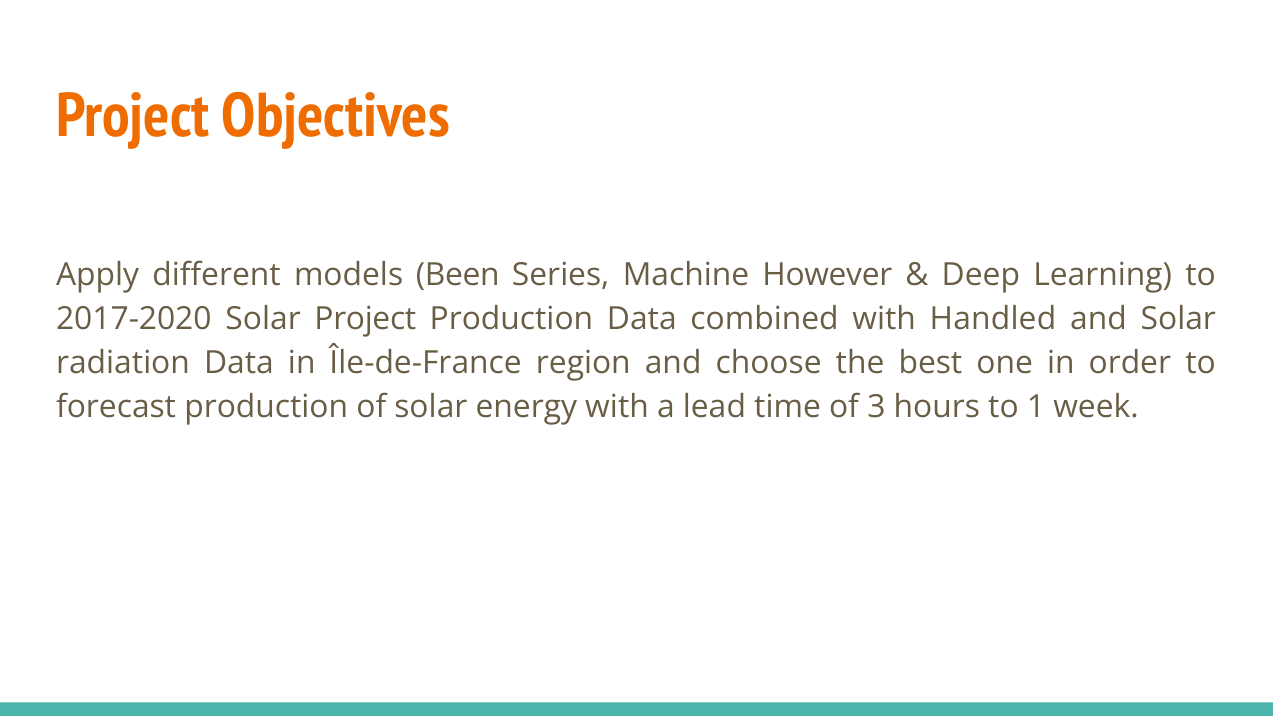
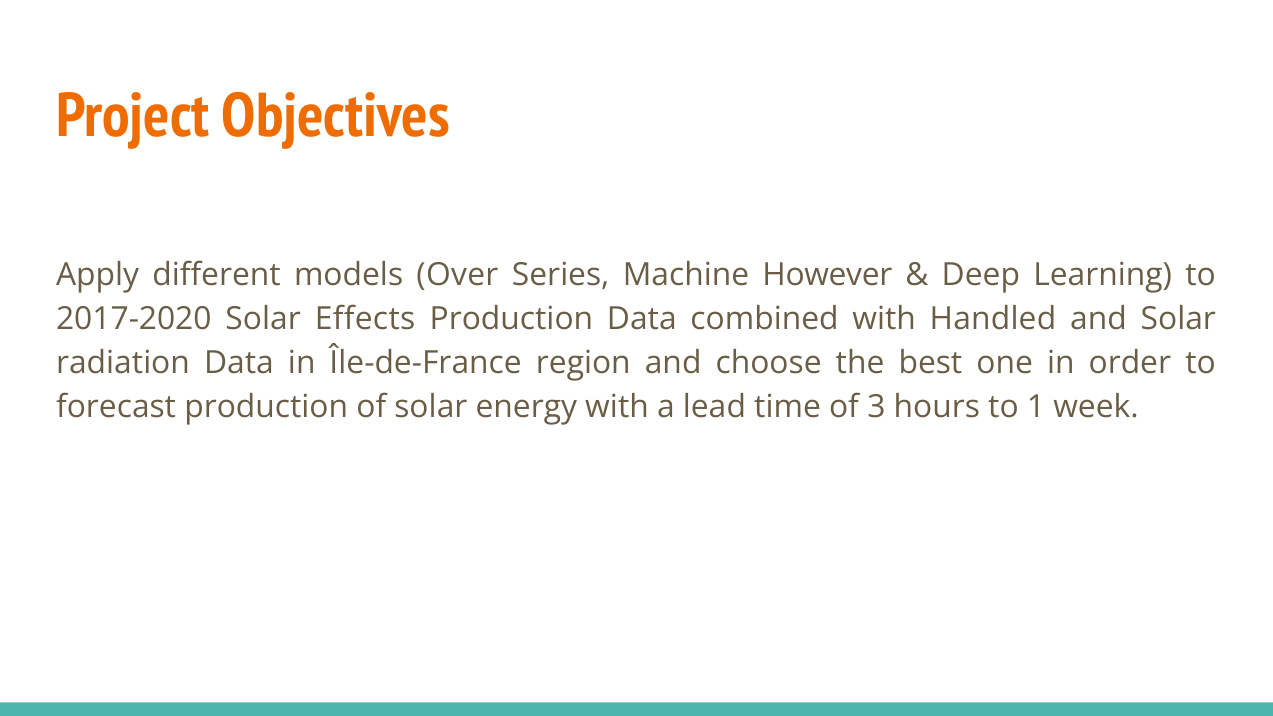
Been: Been -> Over (457, 275)
Solar Project: Project -> Effects (365, 319)
